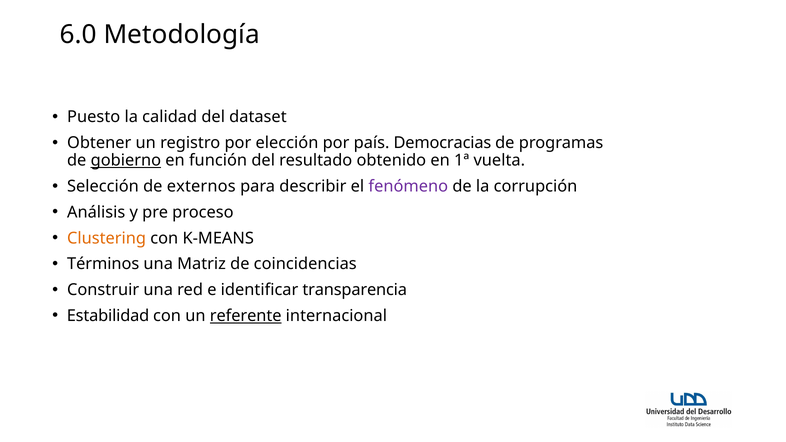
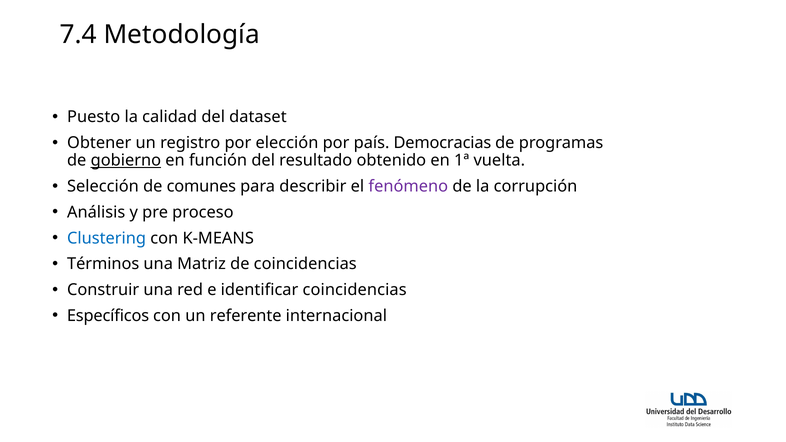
6.0: 6.0 -> 7.4 (78, 35)
externos: externos -> comunes (201, 186)
Clustering colour: orange -> blue (107, 238)
identificar transparencia: transparencia -> coincidencias (355, 290)
Estabilidad: Estabilidad -> Específicos (108, 316)
referente underline: present -> none (246, 316)
